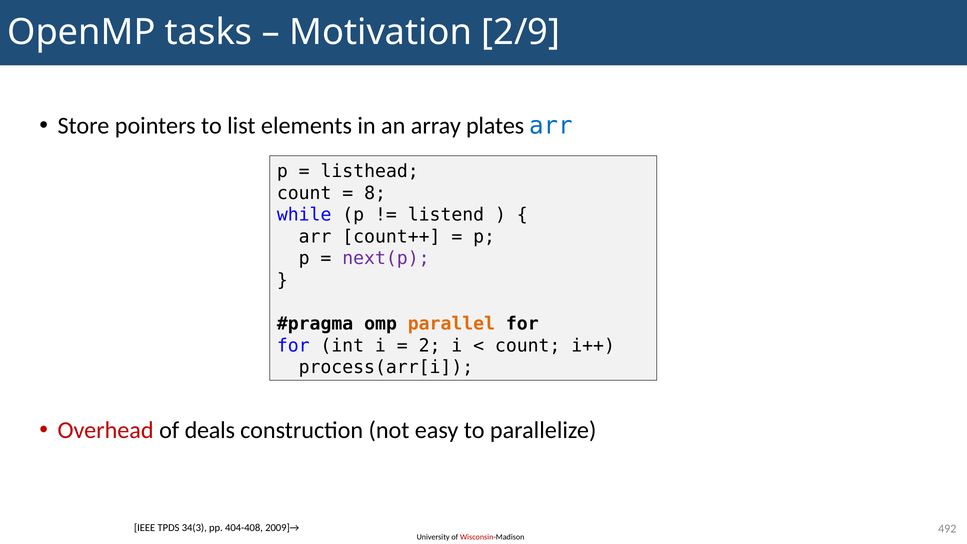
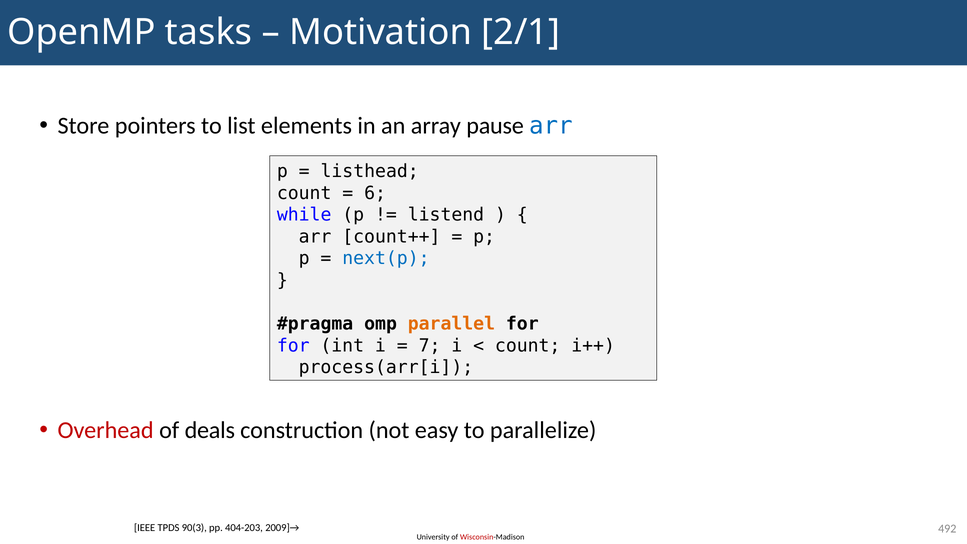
2/9: 2/9 -> 2/1 (521, 32)
plates: plates -> pause (495, 126)
8: 8 -> 6 (375, 193)
next(p colour: purple -> blue (386, 258)
2: 2 -> 7 (430, 346)
34(3: 34(3 -> 90(3 (194, 528)
404-408: 404-408 -> 404-203 (244, 528)
